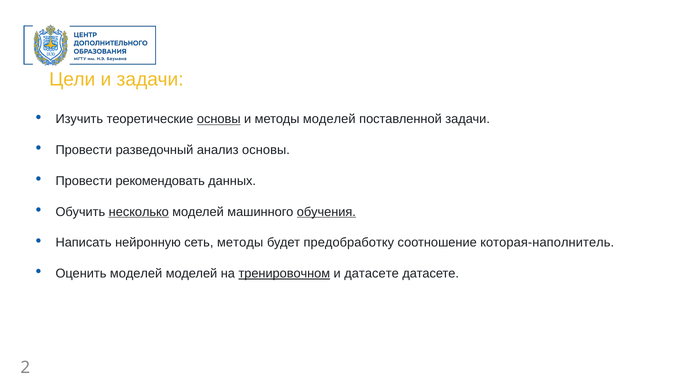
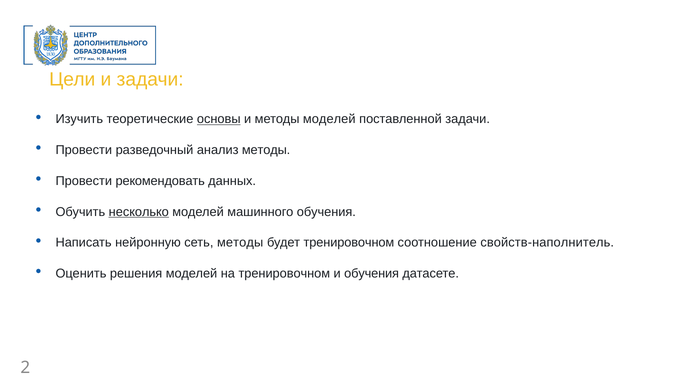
анализ основы: основы -> методы (266, 150)
обучения underline: present -> none (326, 212)
будет предобработку: предобработку -> тренировочном (349, 242)
которая-наполнитель: которая-наполнитель -> свойств-наполнитель (547, 242)
Оценить моделей: моделей -> решения (136, 273)
тренировочном underline: present -> none (284, 273)
и датасете: датасете -> обучения (372, 273)
